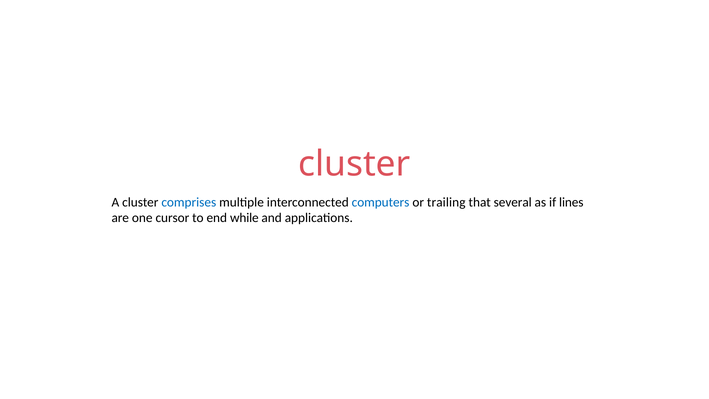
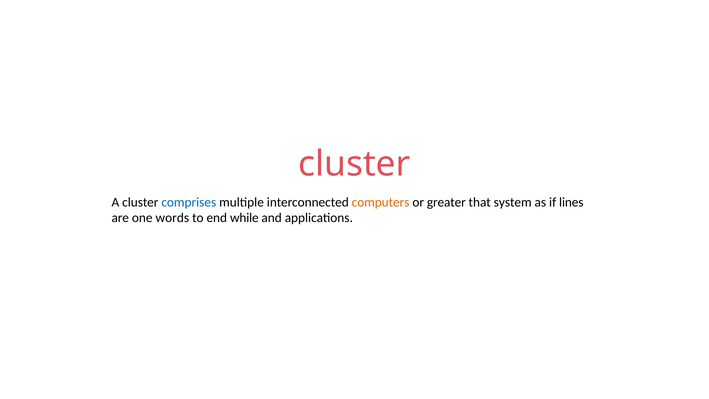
computers colour: blue -> orange (381, 202)
trailing: trailing -> greater (446, 202)
several: several -> system (513, 202)
cursor: cursor -> words (172, 218)
